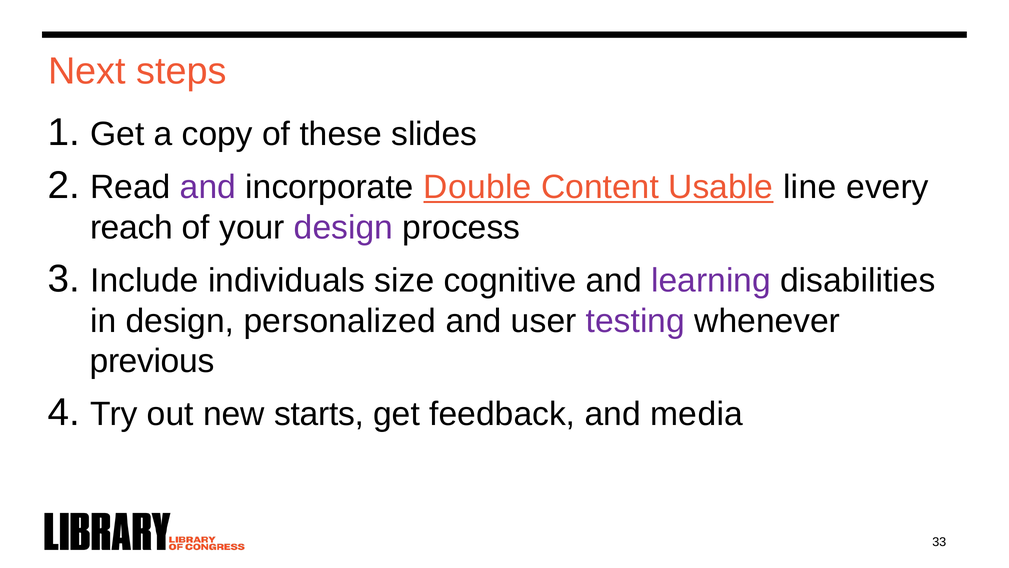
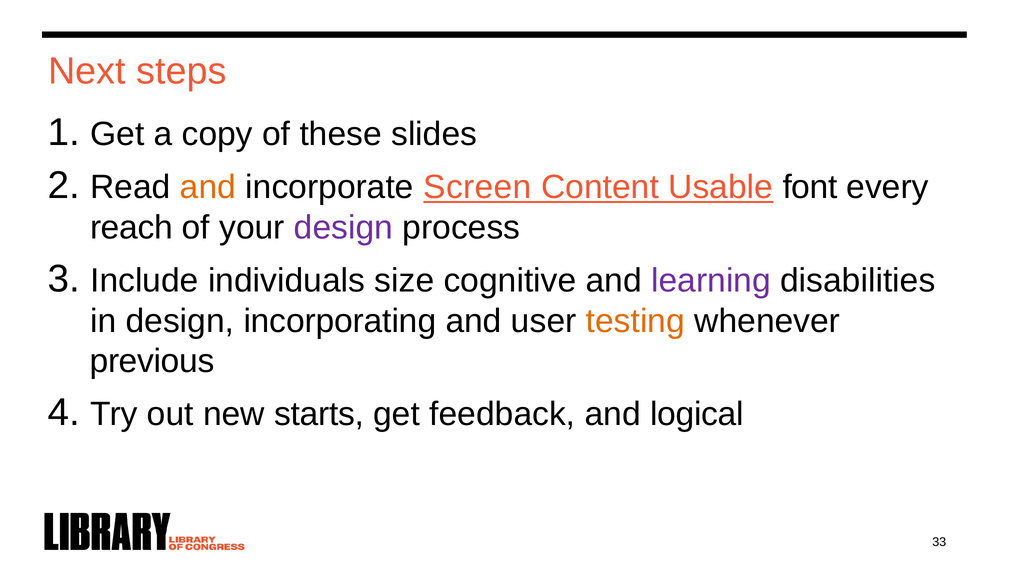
and colour: purple -> orange (208, 187)
Double: Double -> Screen (477, 187)
line: line -> font (810, 187)
personalized: personalized -> incorporating (340, 321)
testing colour: purple -> orange (635, 321)
media: media -> logical (697, 414)
